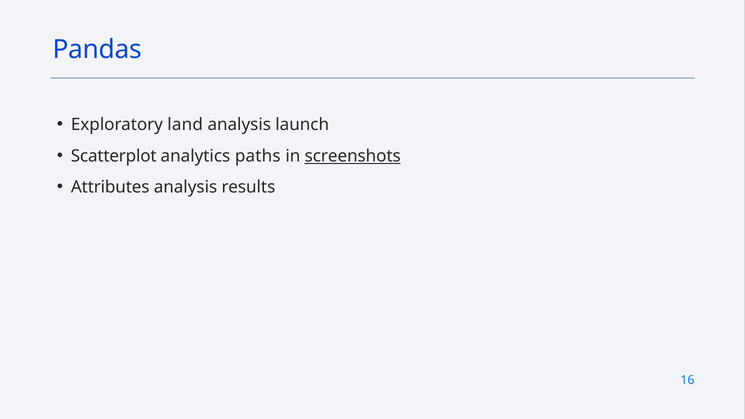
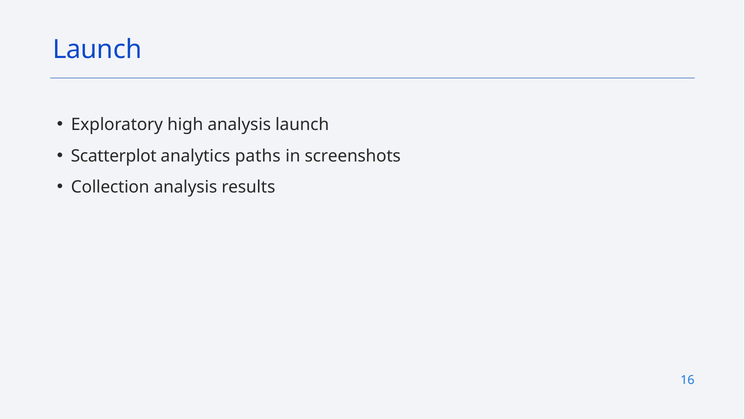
Pandas: Pandas -> Launch (97, 50)
land: land -> high (185, 125)
screenshots underline: present -> none (353, 156)
Attributes: Attributes -> Collection (110, 187)
